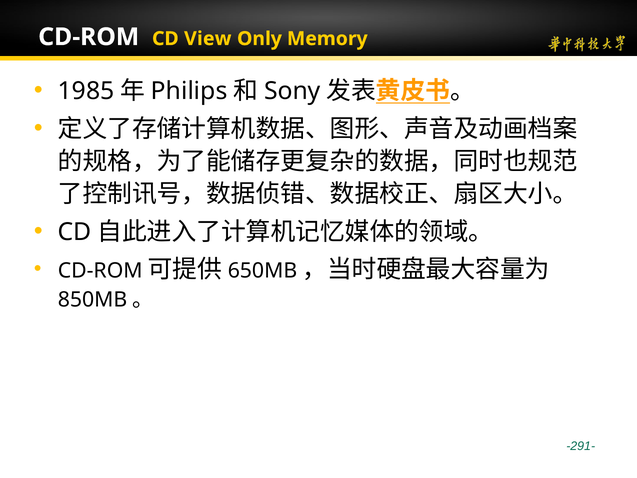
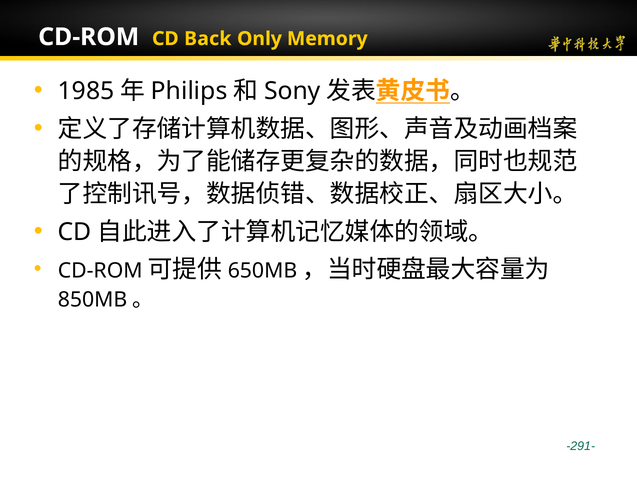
View: View -> Back (208, 39)
